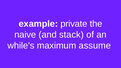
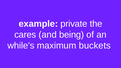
naive: naive -> cares (25, 35)
stack: stack -> being (72, 35)
assume: assume -> buckets (95, 46)
